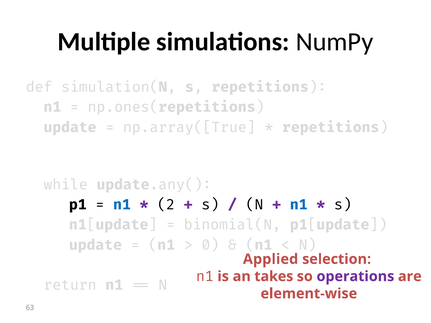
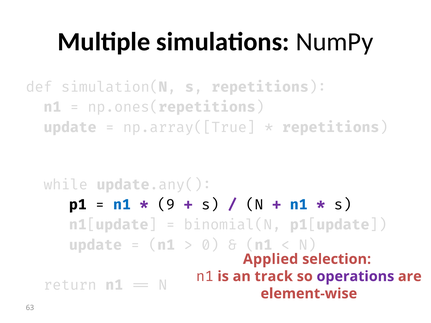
2: 2 -> 9 (166, 205)
takes: takes -> track (274, 277)
